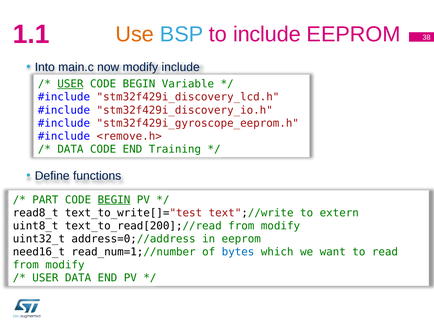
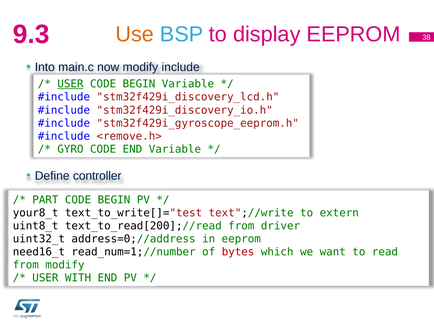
1.1: 1.1 -> 9.3 (31, 35)
to include: include -> display (267, 34)
DATA: DATA -> GYRO (70, 149)
END Training: Training -> Variable (175, 149)
functions: functions -> controller (97, 176)
BEGIN underline: present -> none (114, 199)
read8_t: read8_t -> your8_t (36, 212)
text_to_read[200];//read from modify: modify -> driver (280, 226)
bytes colour: blue -> red (238, 252)
USER DATA: DATA -> WITH (78, 278)
